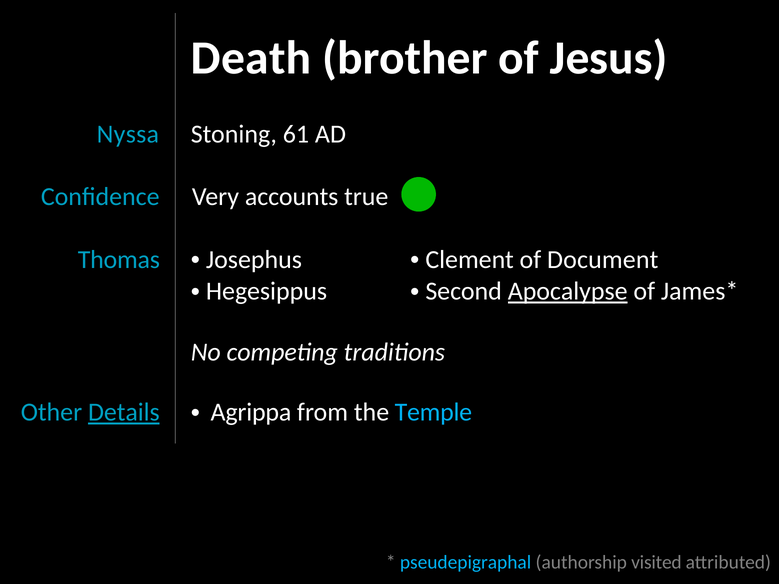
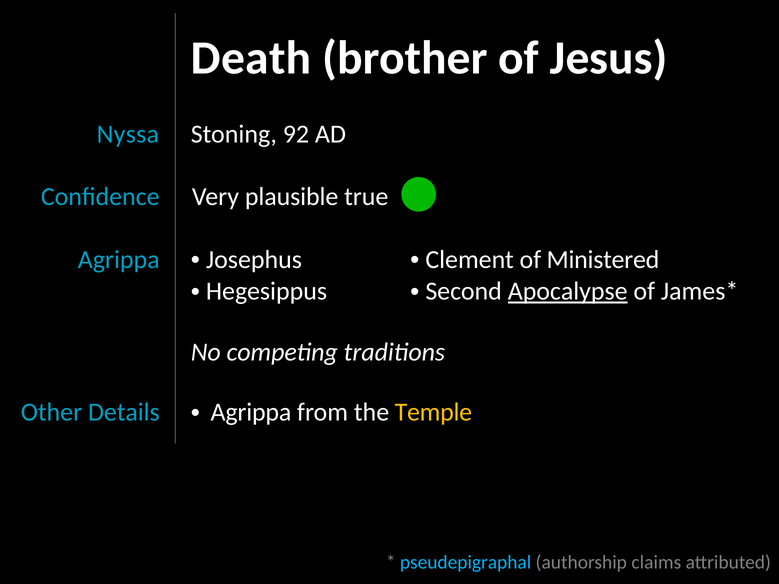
61: 61 -> 92 (296, 134)
accounts: accounts -> plausible (292, 197)
Document: Document -> Ministered (603, 260)
Thomas: Thomas -> Agrippa (119, 260)
Details underline: present -> none (124, 413)
Temple colour: light blue -> yellow (433, 413)
visited: visited -> claims (656, 562)
